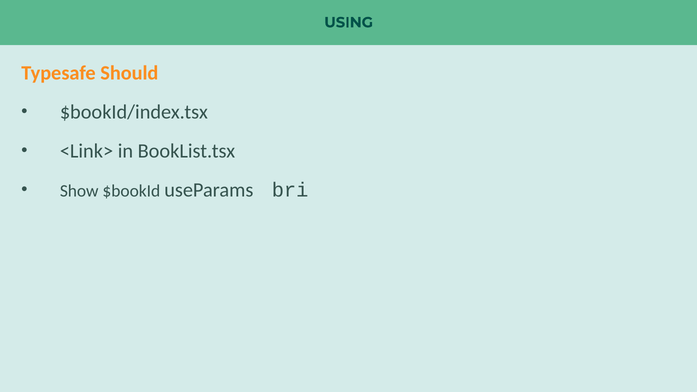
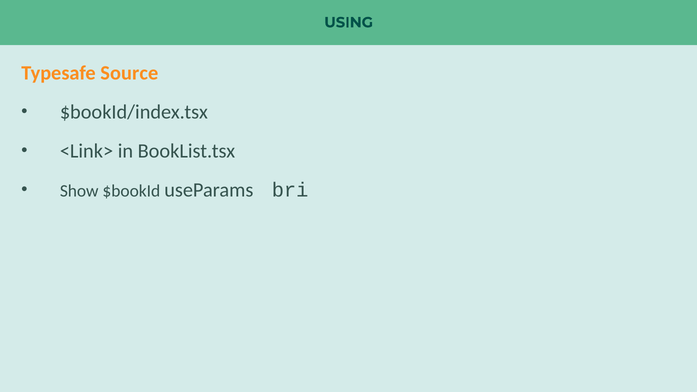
Should: Should -> Source (129, 73)
